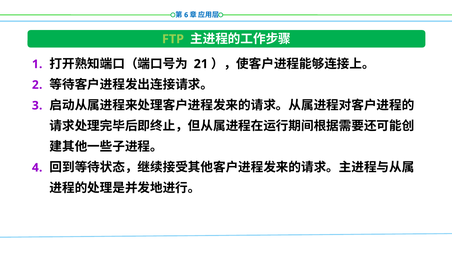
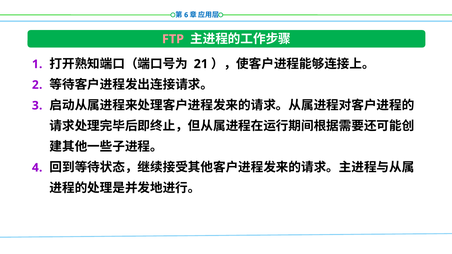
FTP colour: light green -> pink (173, 39)
